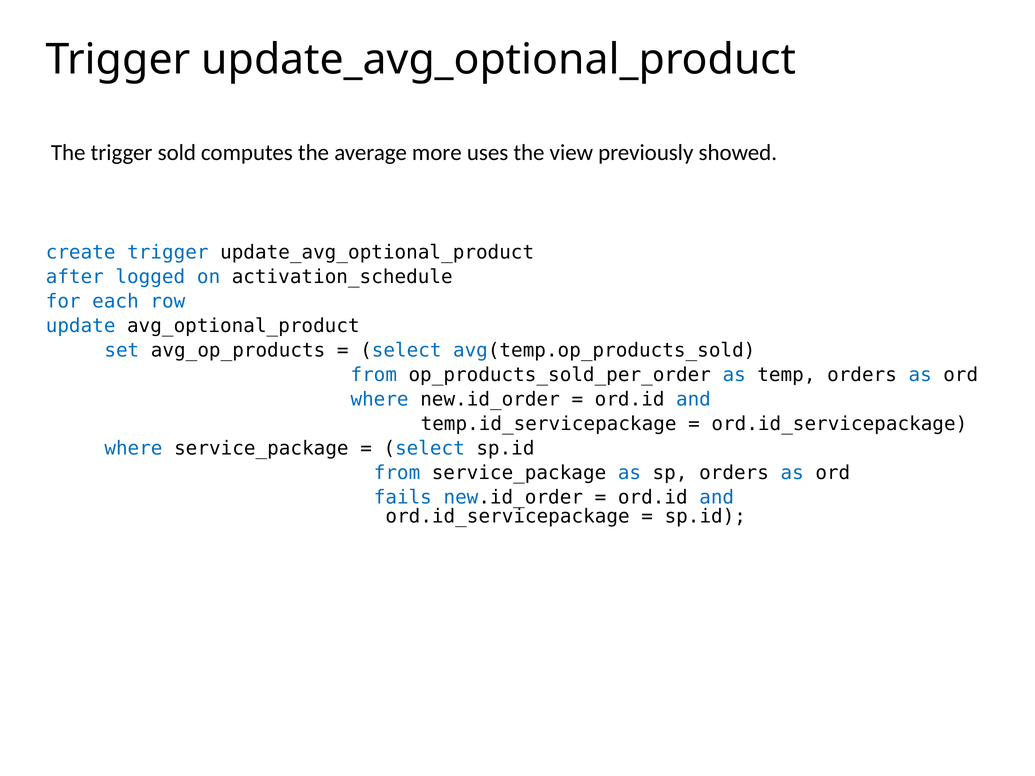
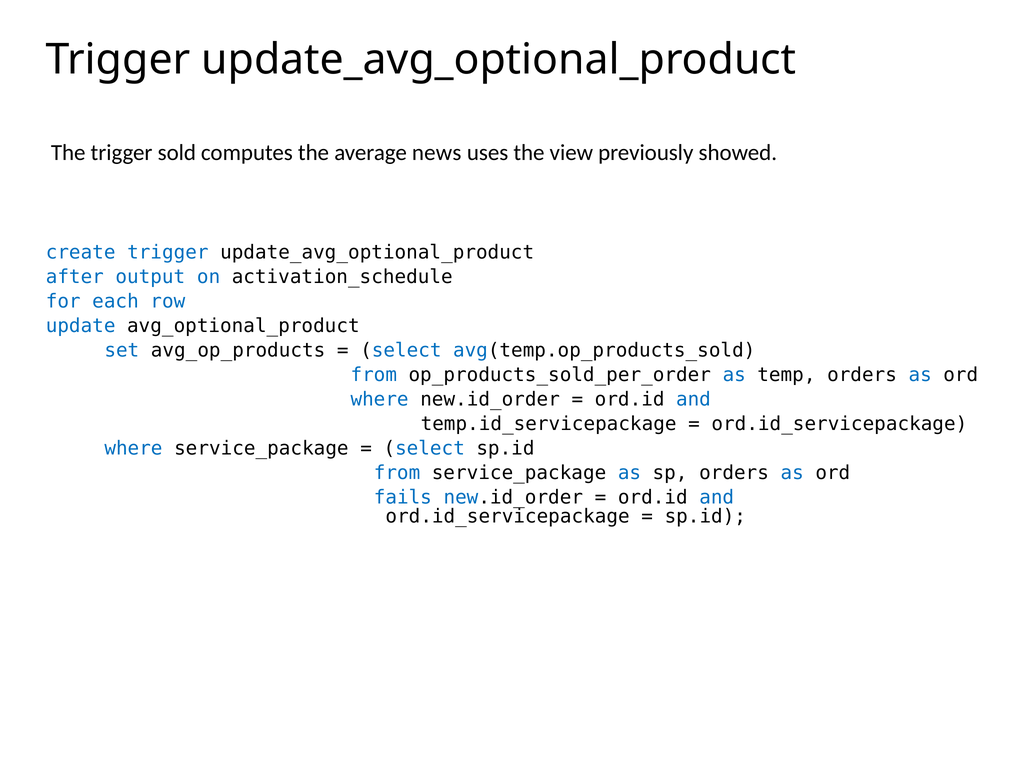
more: more -> news (437, 152)
logged: logged -> output (150, 277)
